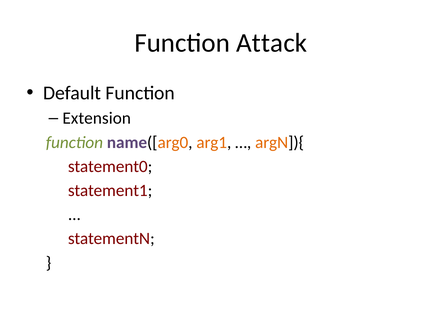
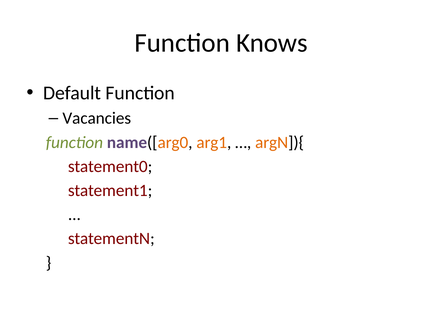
Attack: Attack -> Knows (272, 43)
Extension: Extension -> Vacancies (97, 118)
